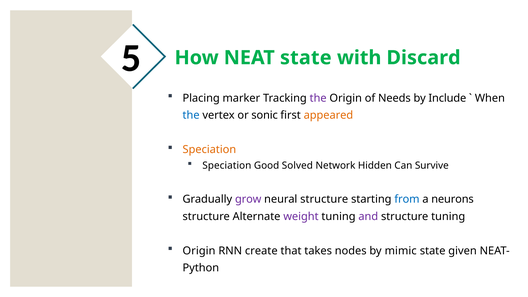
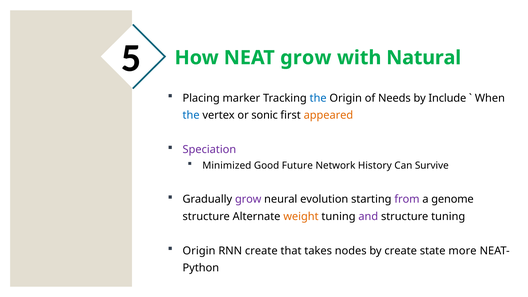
NEAT state: state -> grow (306, 58)
Discard: Discard -> Natural (424, 58)
the colour: purple -> blue (318, 98)
Speciation colour: orange -> purple (209, 150)
Speciation: Speciation -> Minimized (227, 166)
Solved: Solved -> Future (297, 166)
Hidden: Hidden -> History (375, 166)
neural structure: structure -> evolution (324, 199)
from colour: blue -> purple (407, 199)
neurons: neurons -> genome (452, 199)
weight colour: purple -> orange (301, 216)
by mimic: mimic -> create (401, 251)
given: given -> more (463, 251)
